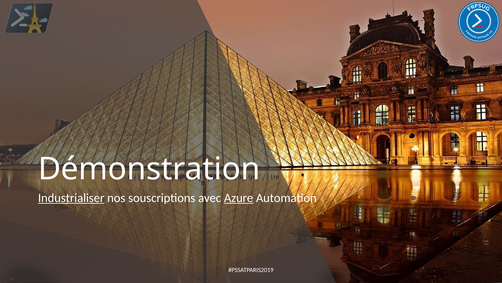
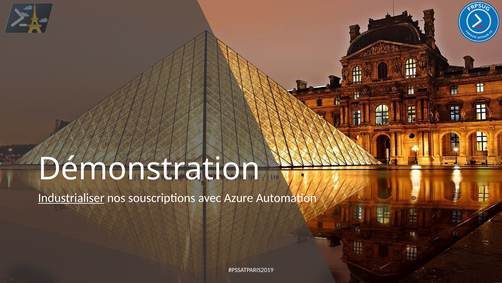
Azure underline: present -> none (239, 198)
